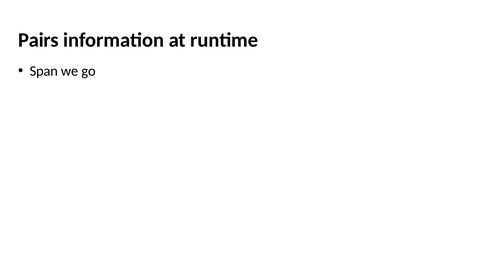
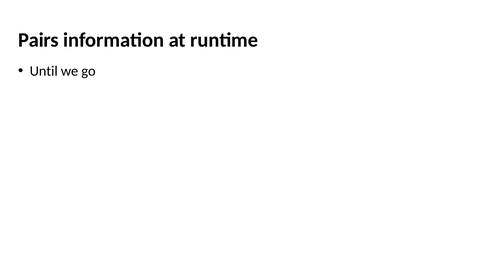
Span: Span -> Until (44, 71)
